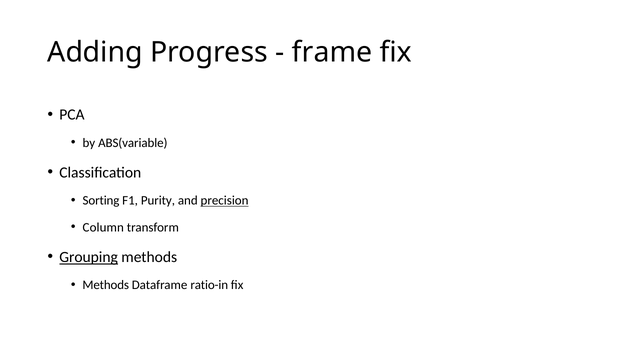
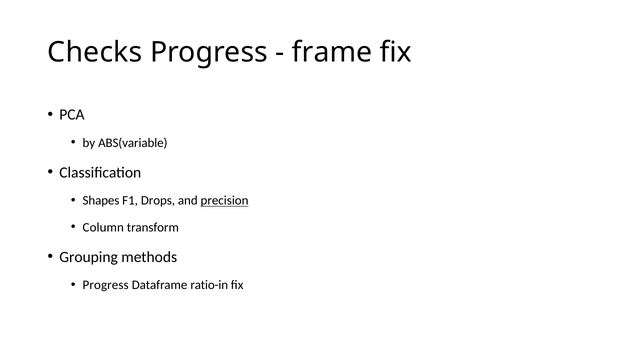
Adding: Adding -> Checks (95, 52)
Sorting: Sorting -> Shapes (101, 201)
Purity: Purity -> Drops (158, 201)
Grouping underline: present -> none (89, 257)
Methods: Methods -> Progress (106, 285)
